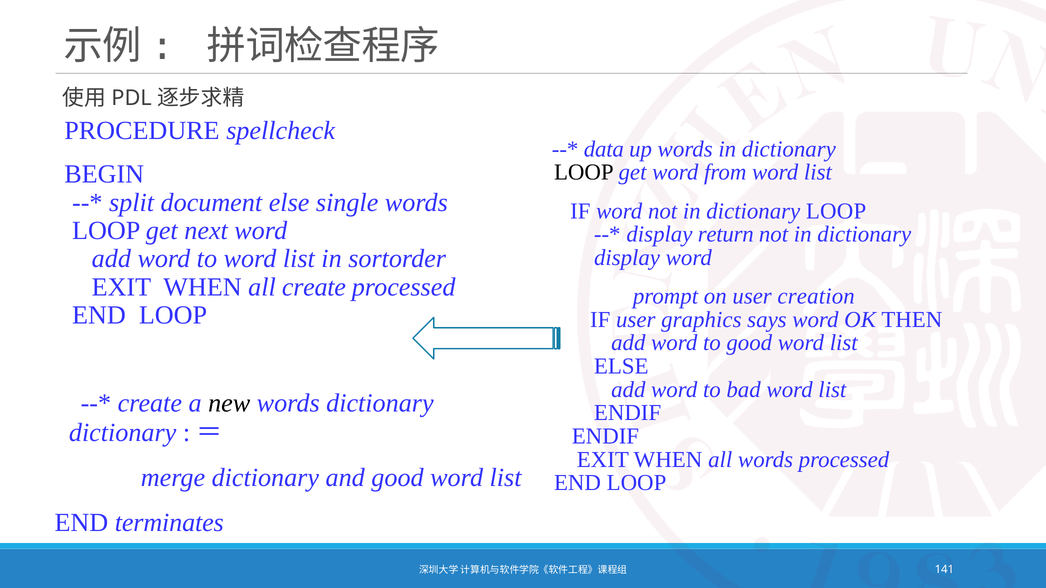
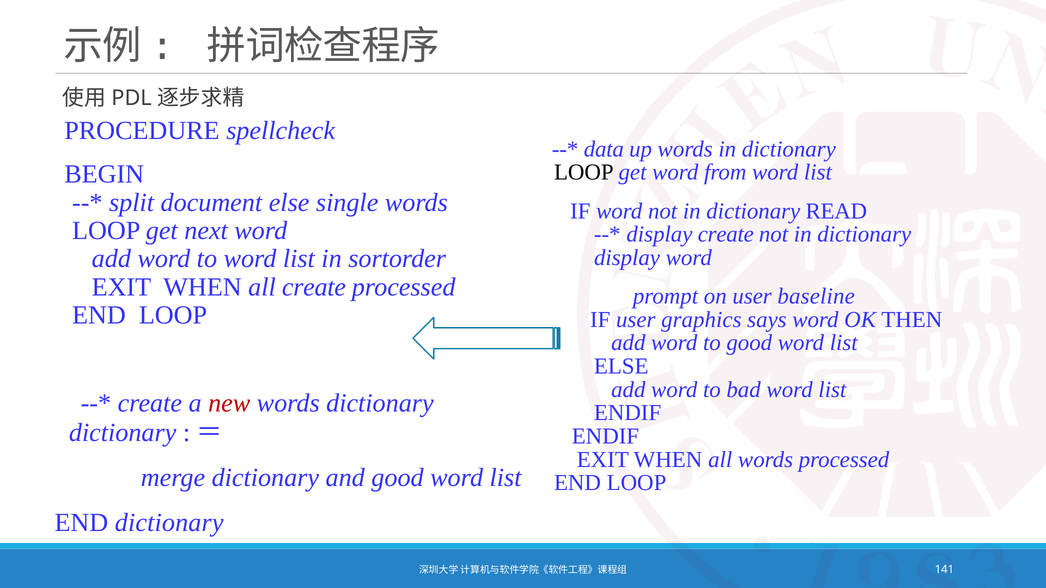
not in dictionary LOOP: LOOP -> READ (836, 211)
display return: return -> create (726, 234)
creation: creation -> baseline (816, 296)
new colour: black -> red (229, 403)
END terminates: terminates -> dictionary (169, 523)
